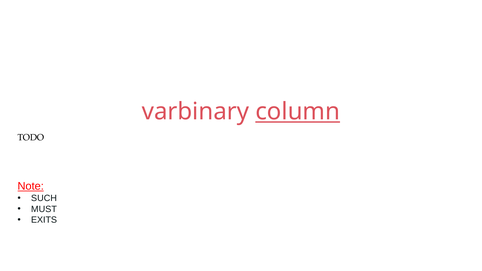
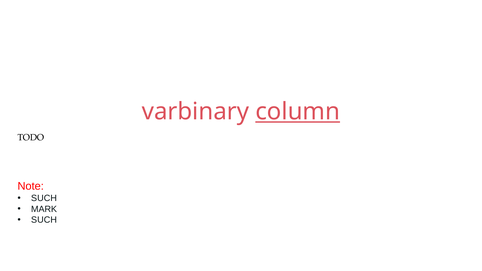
Note underline: present -> none (31, 186)
MUST: MUST -> MARK (44, 209)
EXITS: EXITS -> SUCH (44, 220)
